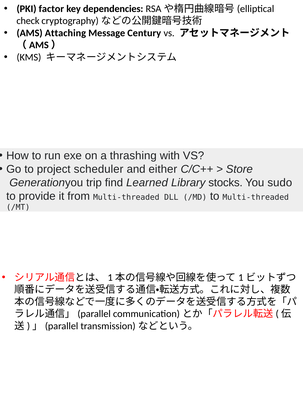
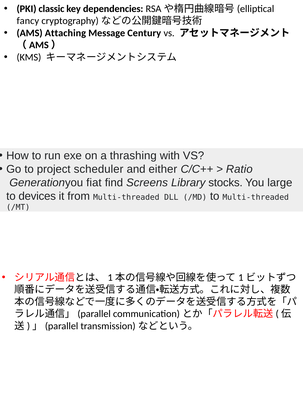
factor: factor -> classic (51, 9)
check: check -> fancy (28, 21)
Store: Store -> Ratio (239, 169)
trip: trip -> fiat (94, 183)
Learned: Learned -> Screens (147, 183)
sudo: sudo -> large (280, 183)
provide: provide -> devices (37, 196)
